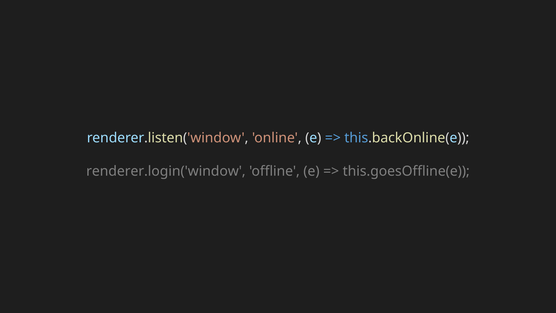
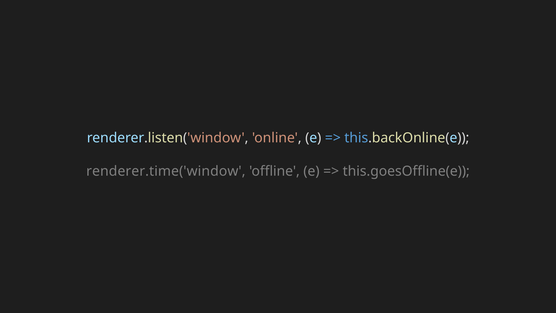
renderer.login('window: renderer.login('window -> renderer.time('window (166, 171)
